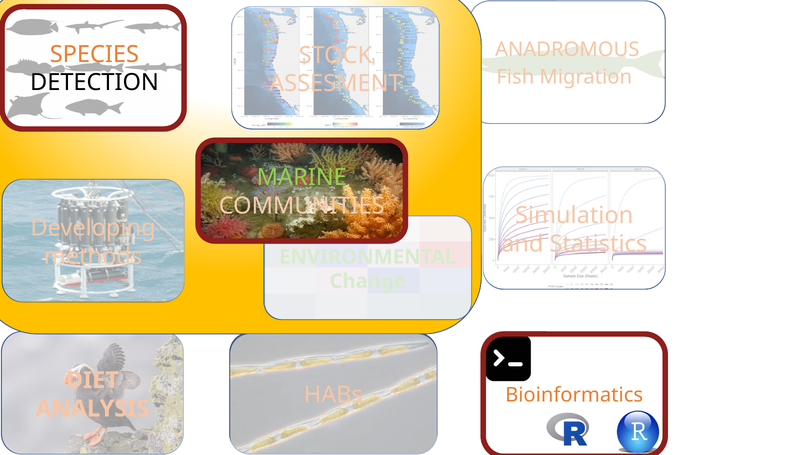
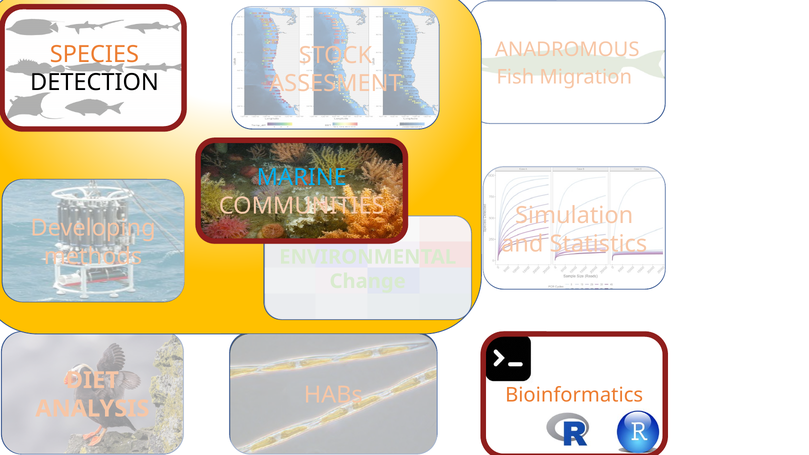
MARINE colour: light green -> light blue (302, 178)
